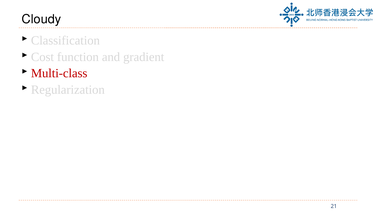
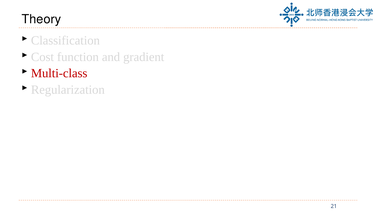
Cloudy: Cloudy -> Theory (41, 19)
